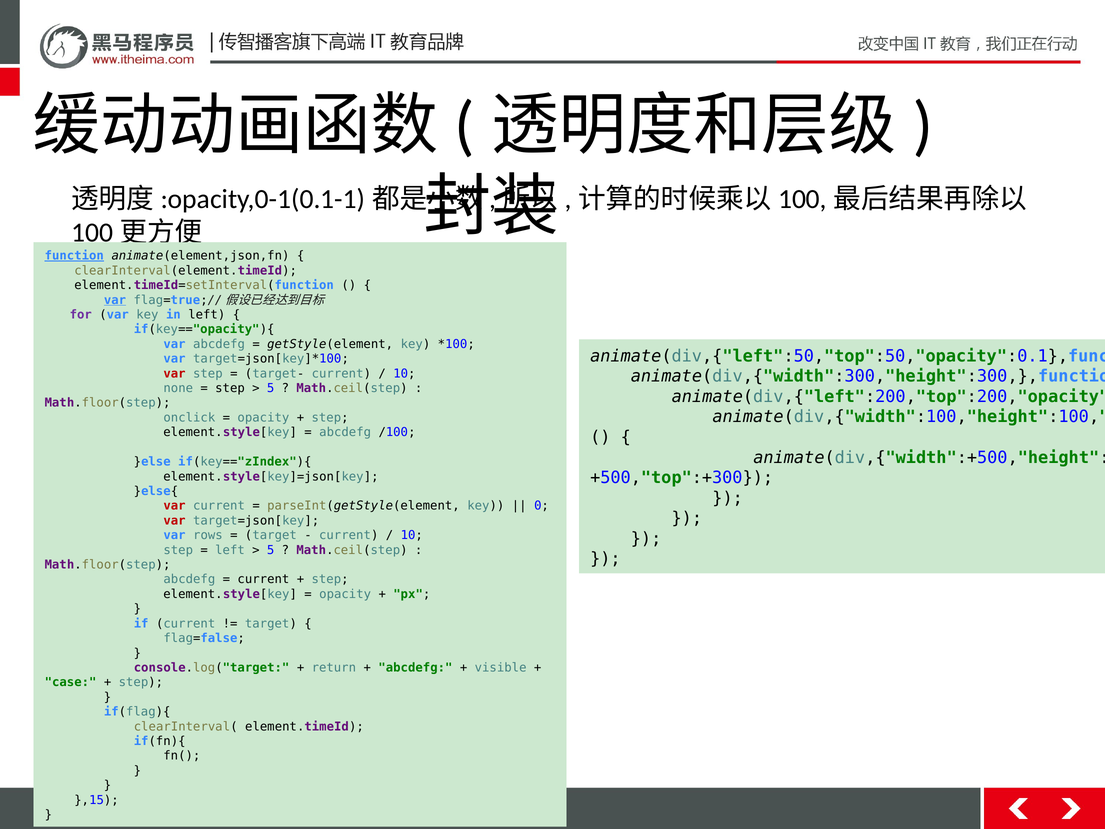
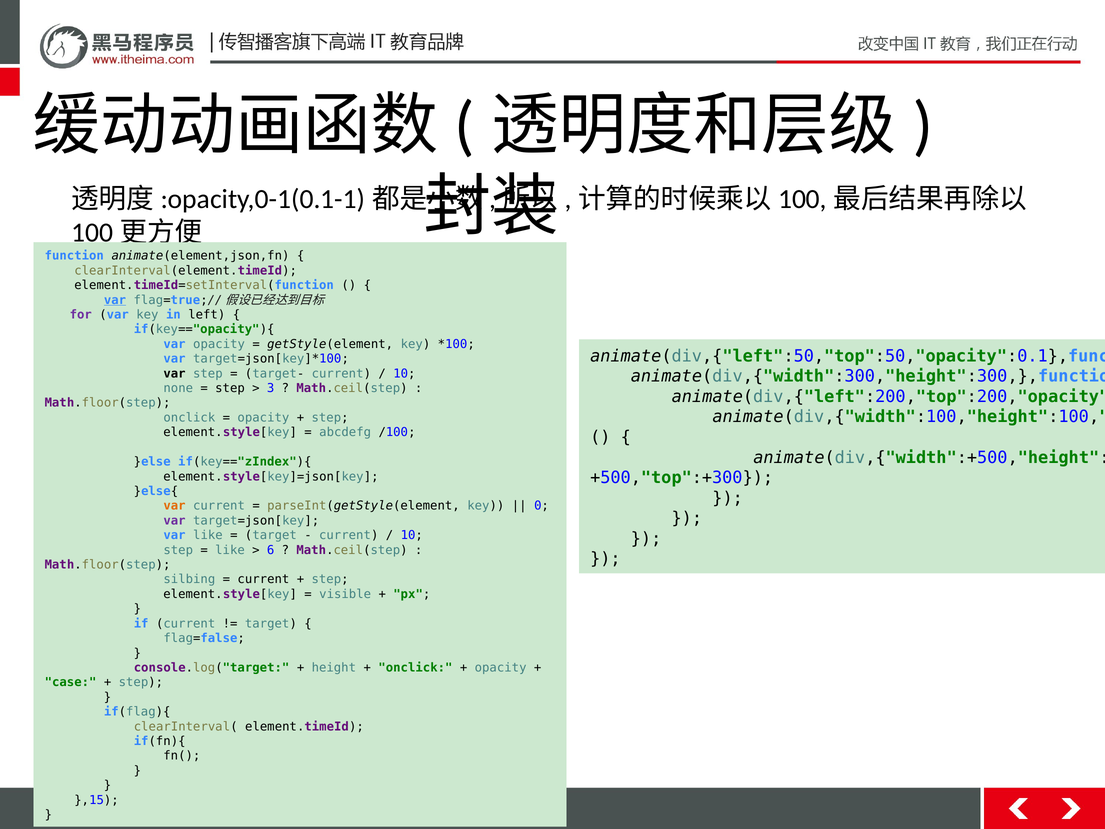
function underline: present -> none (74, 256)
var abcdefg: abcdefg -> opacity (219, 344)
var colour: red -> black (175, 373)
5: 5 -> 3 (271, 388)
var colour: red -> orange (175, 506)
var colour: red -> purple (175, 520)
var rows: rows -> like (208, 535)
left: left -> like (230, 550)
5: 5 -> 6 (271, 550)
abcdefg: abcdefg -> silbing (189, 579)
opacity: opacity -> visible (345, 594)
return: return -> height (334, 667)
abcdefg: abcdefg -> onclick (415, 667)
visible: visible -> opacity (501, 667)
